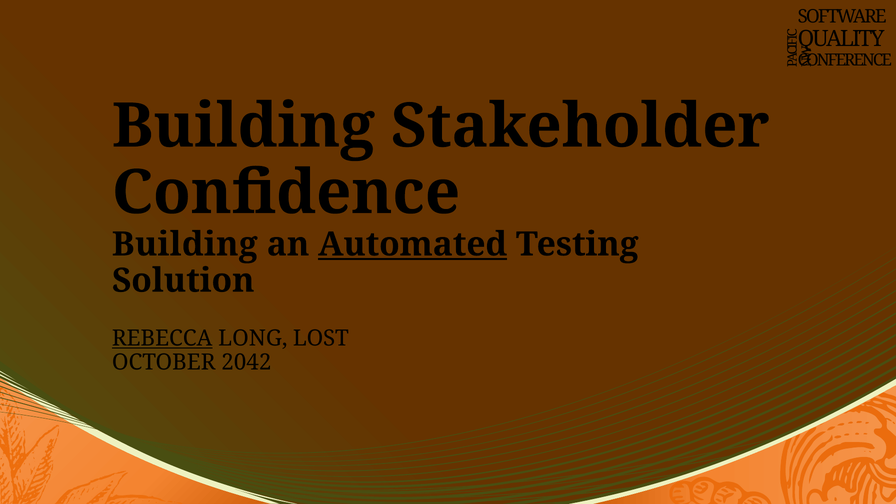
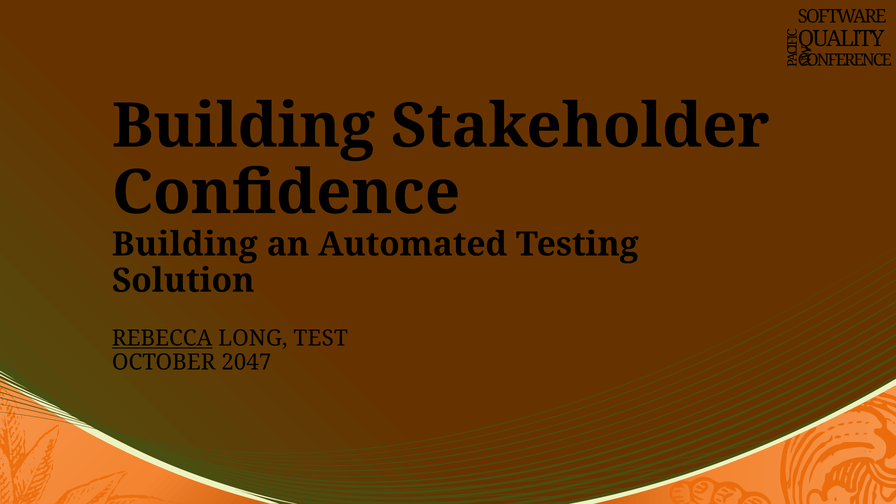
Automated underline: present -> none (413, 244)
LOST: LOST -> TEST (321, 338)
2042: 2042 -> 2047 (246, 363)
